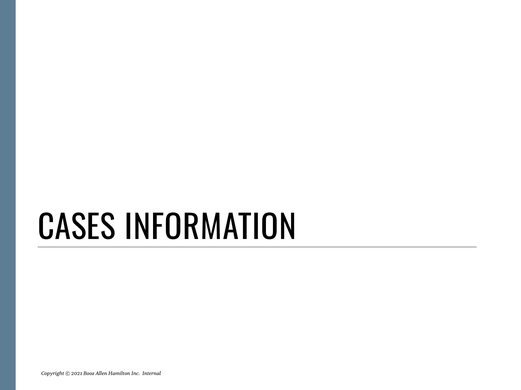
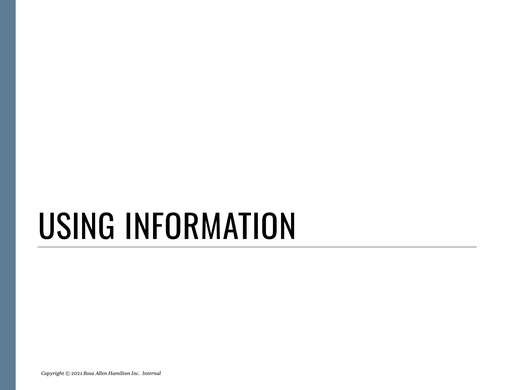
CASES: CASES -> USING (77, 229)
